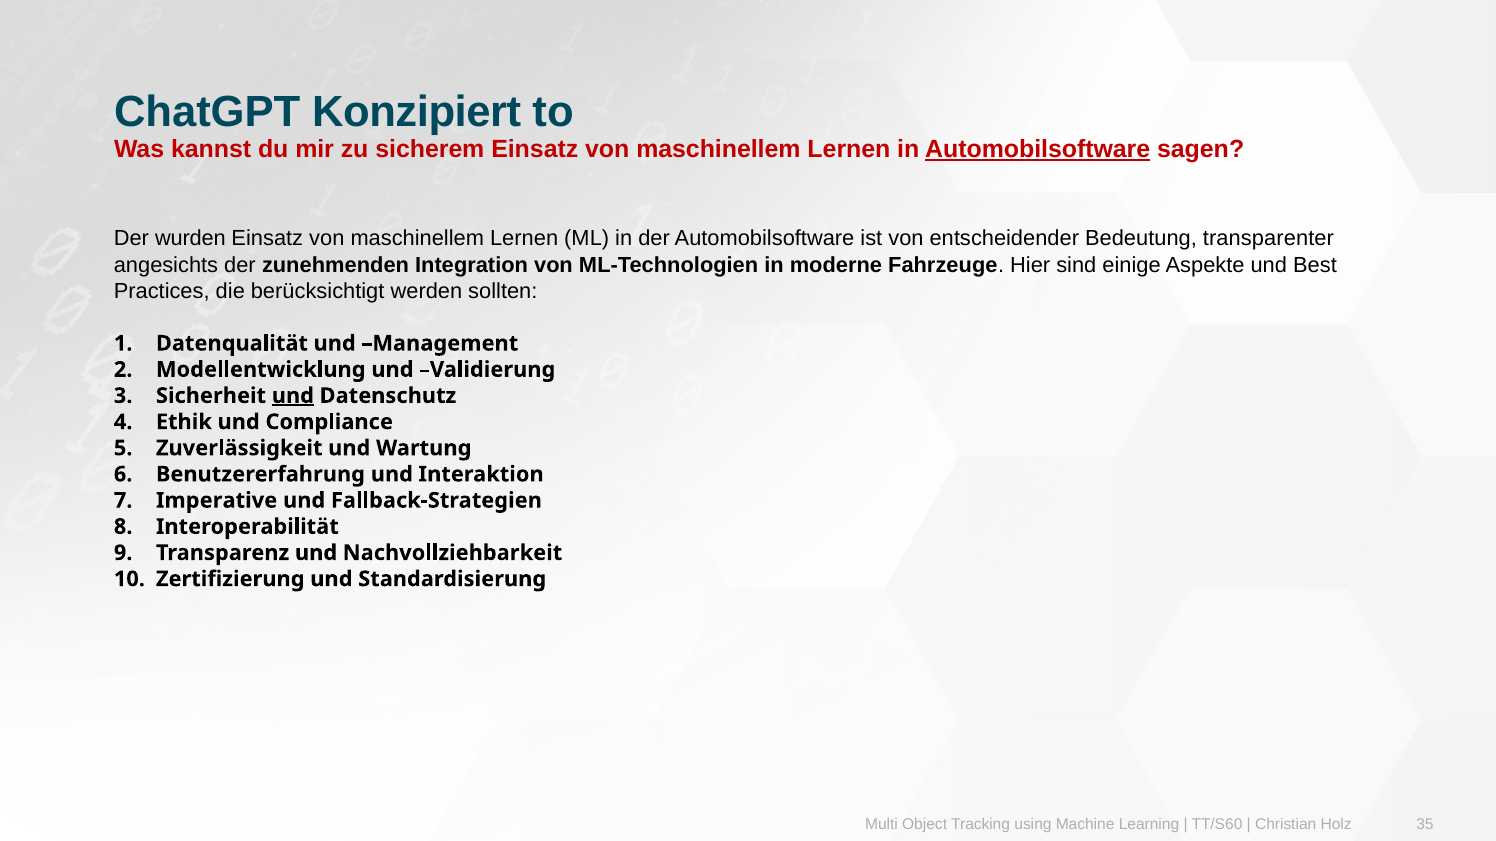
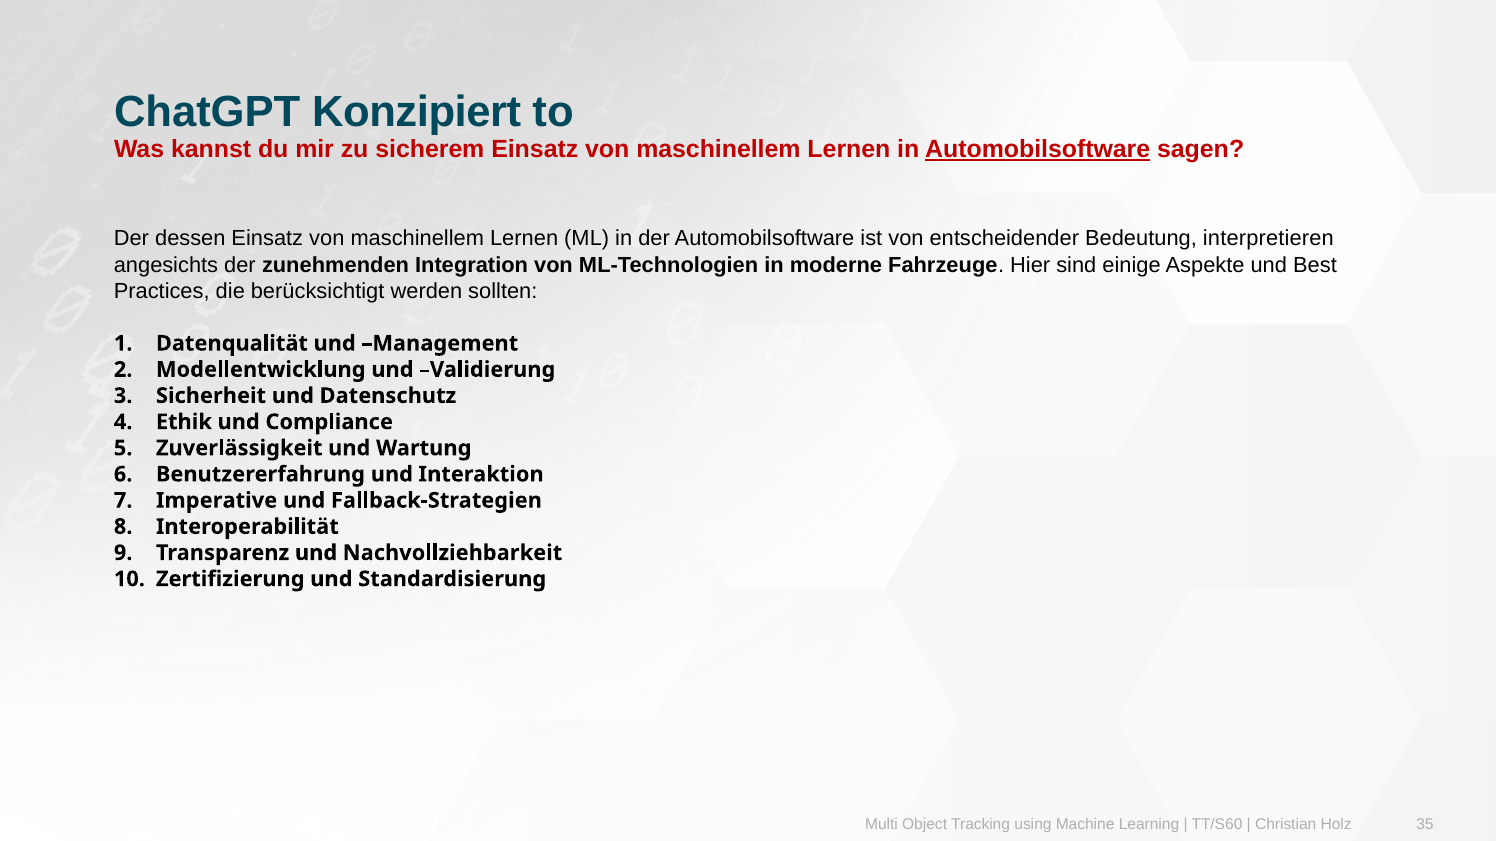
wurden: wurden -> dessen (190, 239)
transparenter: transparenter -> interpretieren (1268, 239)
und underline: present -> none (293, 396)
